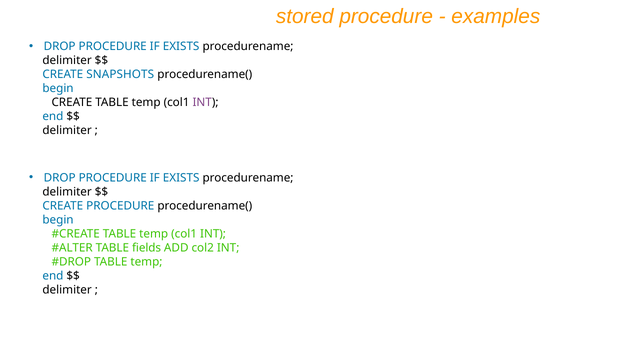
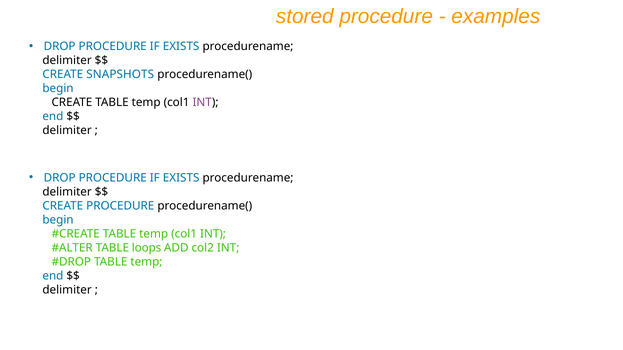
fields: fields -> loops (147, 248)
